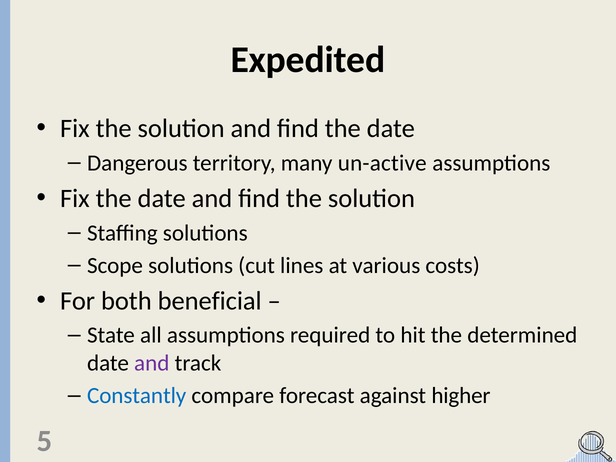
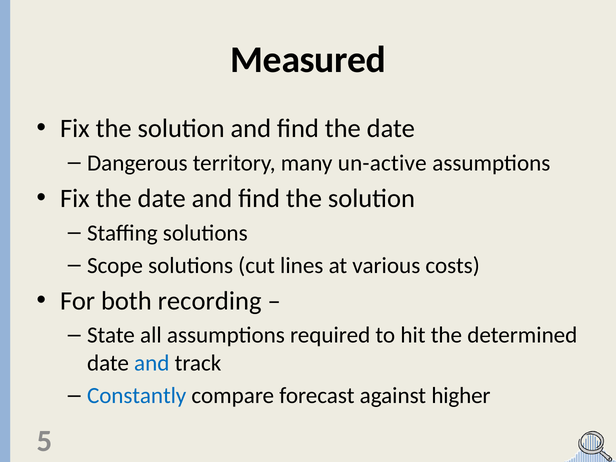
Expedited: Expedited -> Measured (308, 60)
beneficial: beneficial -> recording (210, 301)
and colour: purple -> blue (152, 363)
